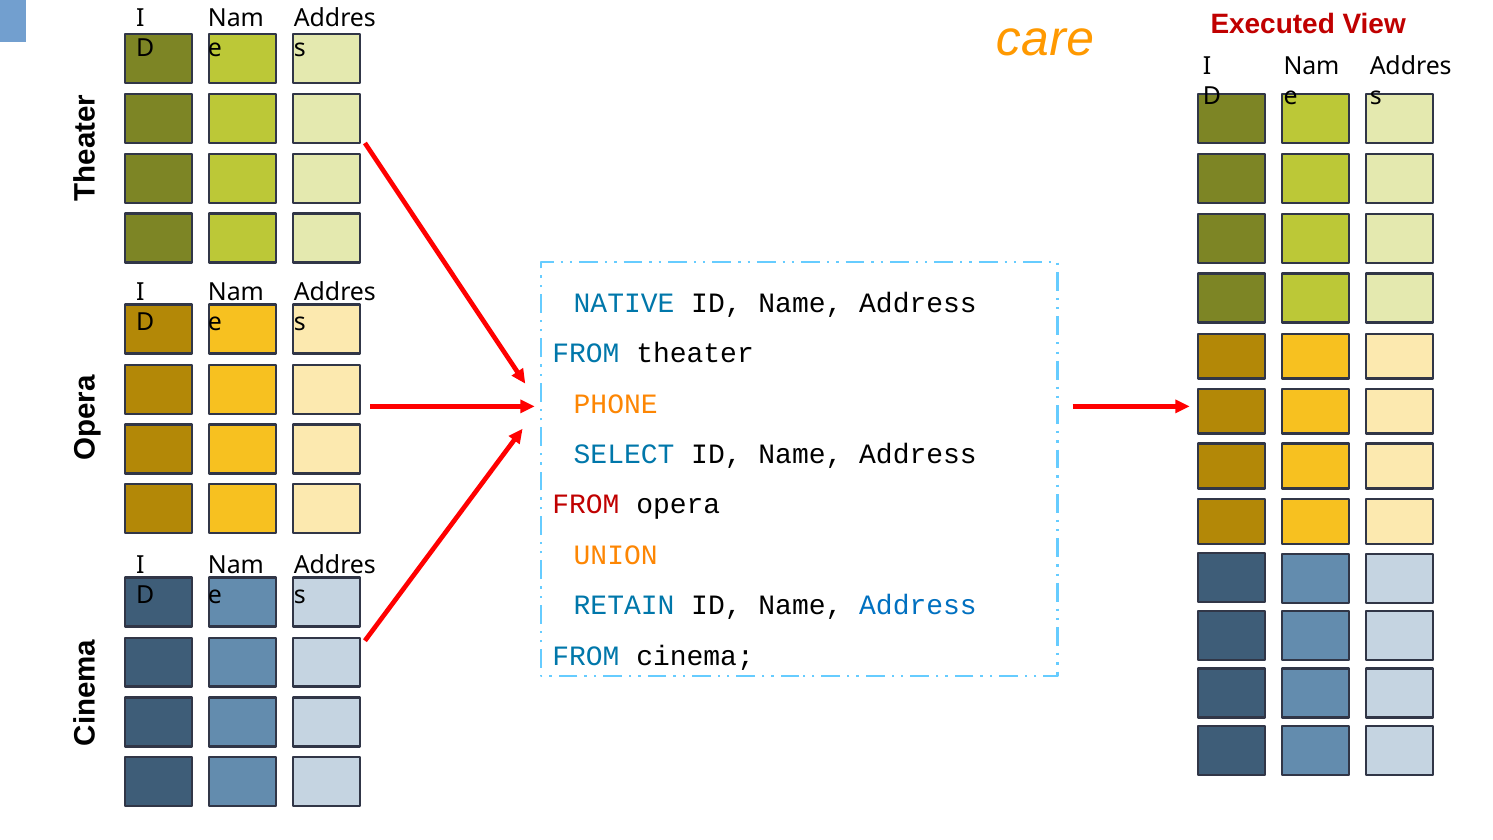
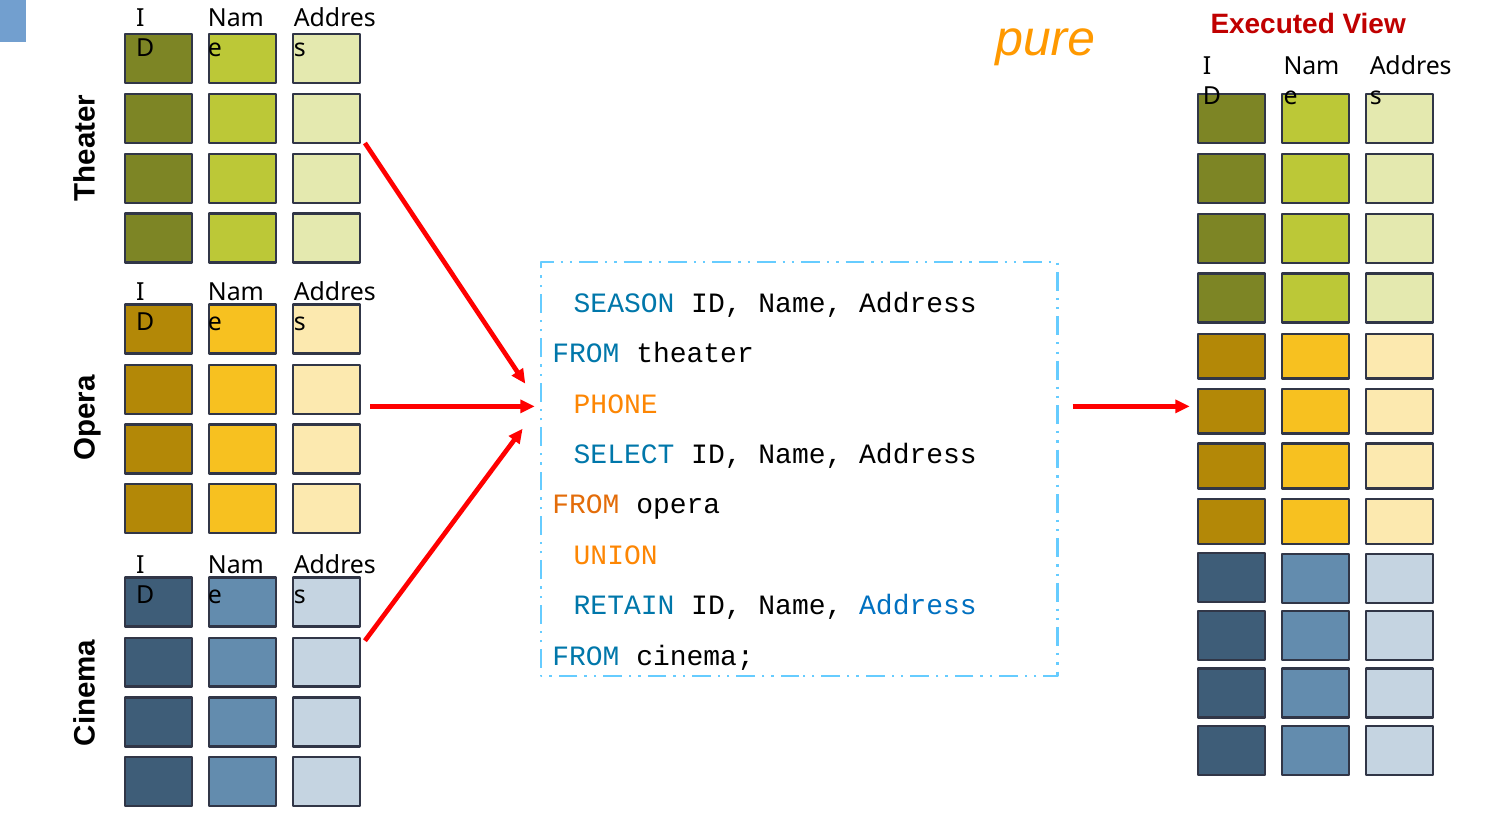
care: care -> pure (1045, 39)
NATIVE: NATIVE -> SEASON (624, 303)
FROM colour: red -> orange (586, 505)
